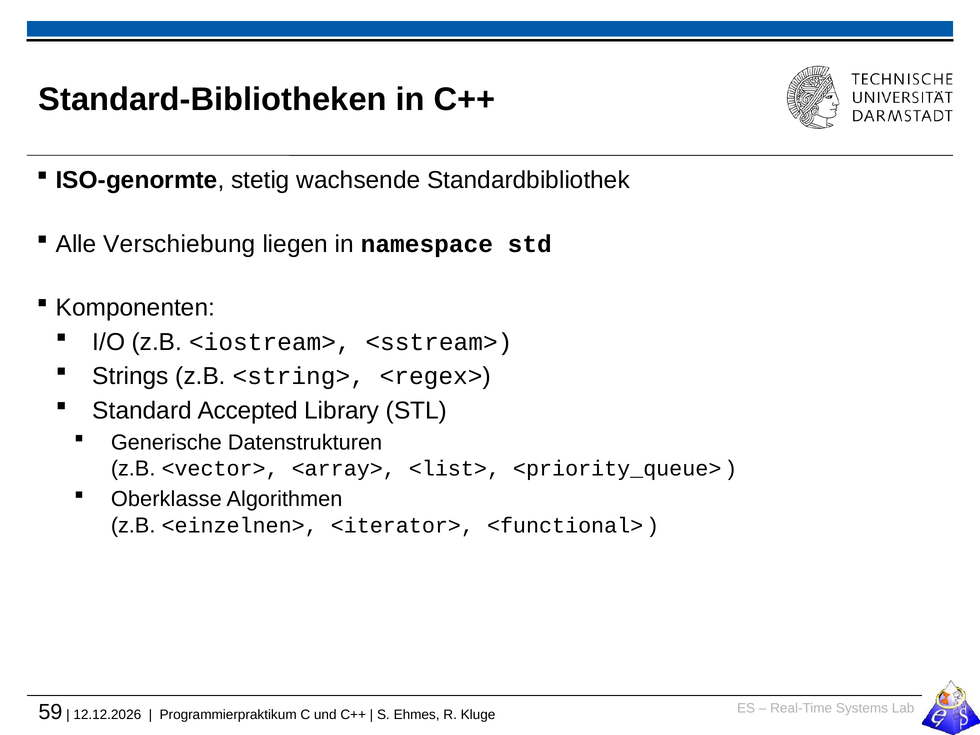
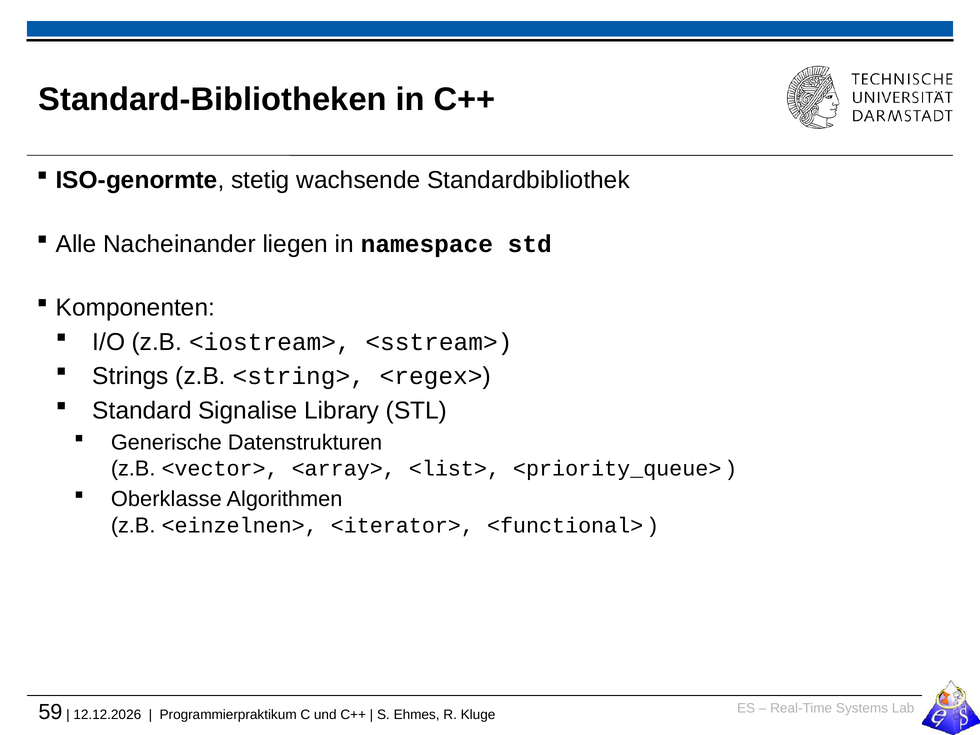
Verschiebung: Verschiebung -> Nacheinander (179, 244)
Accepted: Accepted -> Signalise (248, 411)
